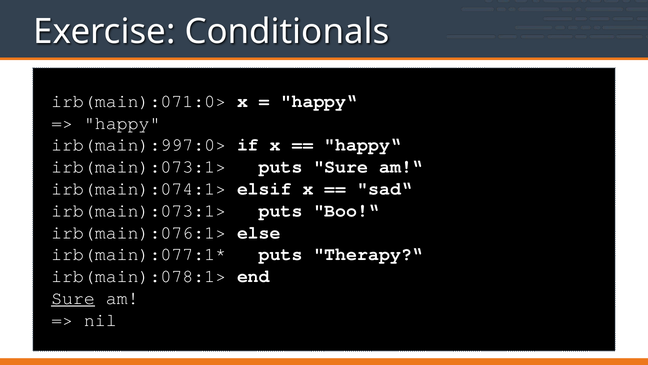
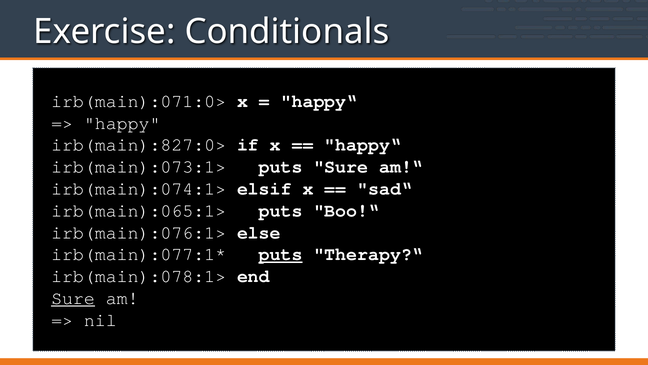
irb(main):997:0>: irb(main):997:0> -> irb(main):827:0> (139, 145)
irb(main):073:1>: irb(main):073:1> -> irb(main):065:1> (139, 210)
puts underline: none -> present (281, 254)
